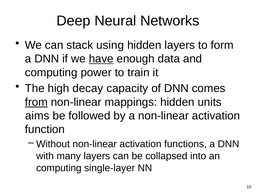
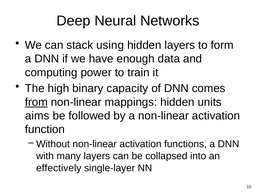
have underline: present -> none (101, 59)
decay: decay -> binary (88, 88)
computing: computing -> effectively (59, 168)
